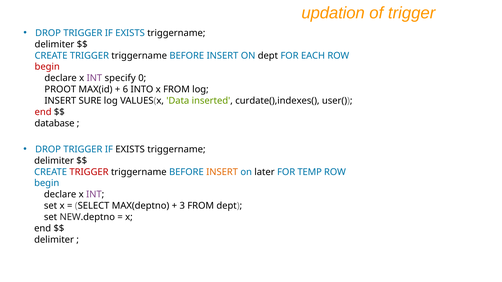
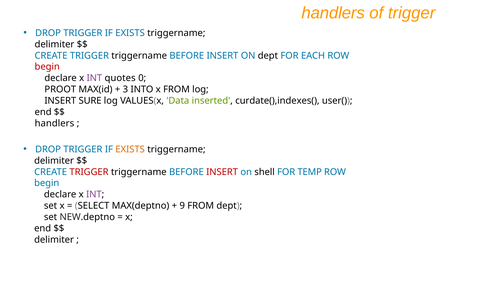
updation: updation -> handlers (333, 13)
specify: specify -> quotes (120, 78)
6: 6 -> 3 (125, 90)
end colour: red -> black (43, 112)
database: database -> handlers (54, 123)
EXISTS colour: black -> orange (130, 150)
INSERT colour: orange -> red (222, 172)
later: later -> shell (265, 172)
3: 3 -> 9 (182, 206)
